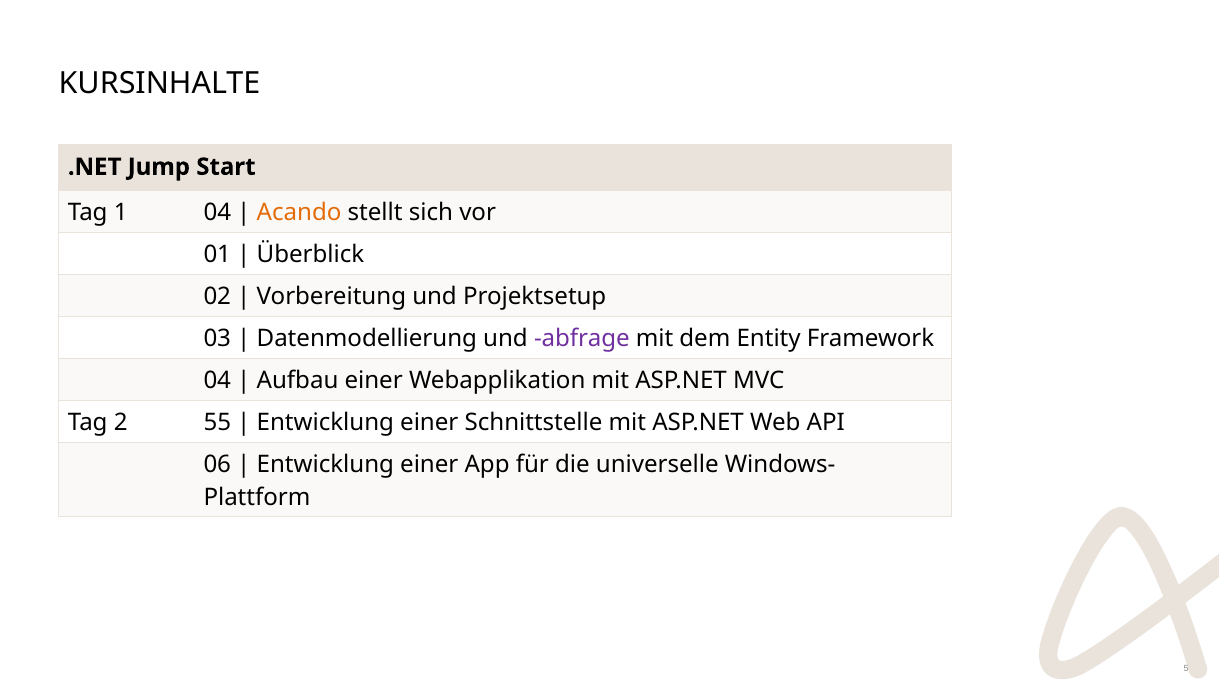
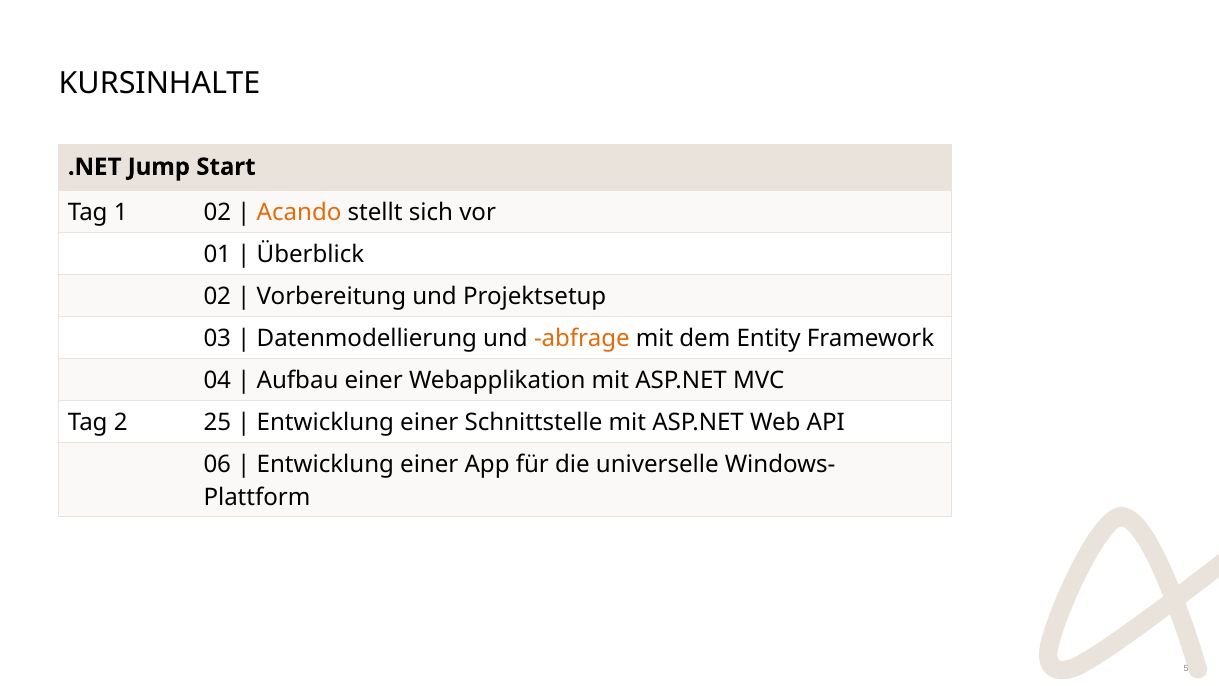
1 04: 04 -> 02 (217, 213)
abfrage colour: purple -> orange (582, 339)
55: 55 -> 25 (217, 423)
